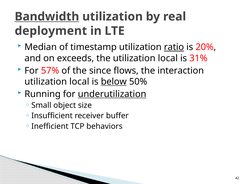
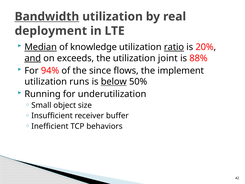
Median underline: none -> present (41, 47)
timestamp: timestamp -> knowledge (94, 47)
and underline: none -> present (33, 58)
the utilization local: local -> joint (168, 58)
31%: 31% -> 88% (198, 58)
57%: 57% -> 94% (50, 70)
interaction: interaction -> implement (181, 70)
local: local -> runs (79, 82)
underutilization underline: present -> none (112, 94)
